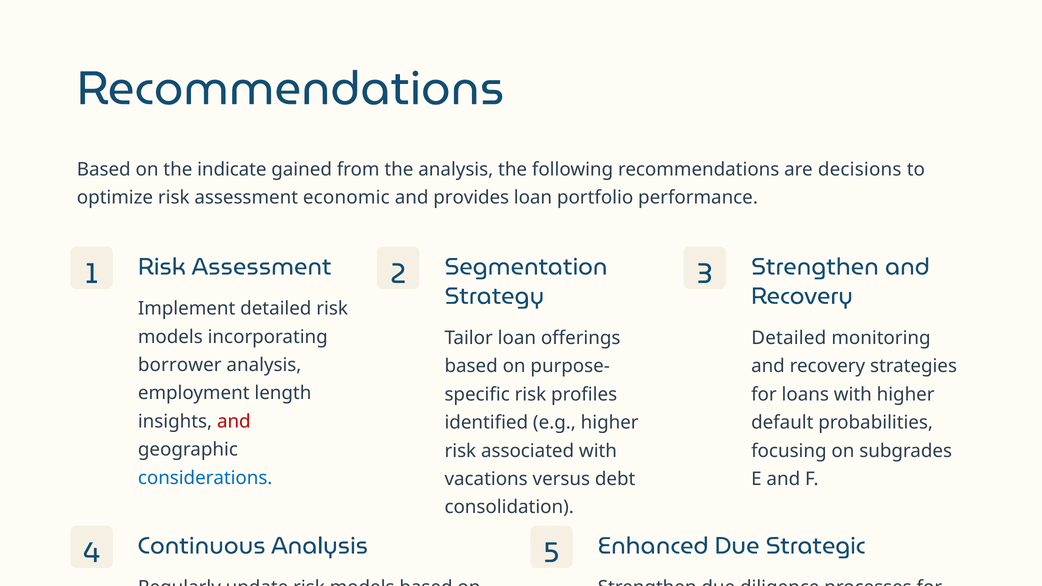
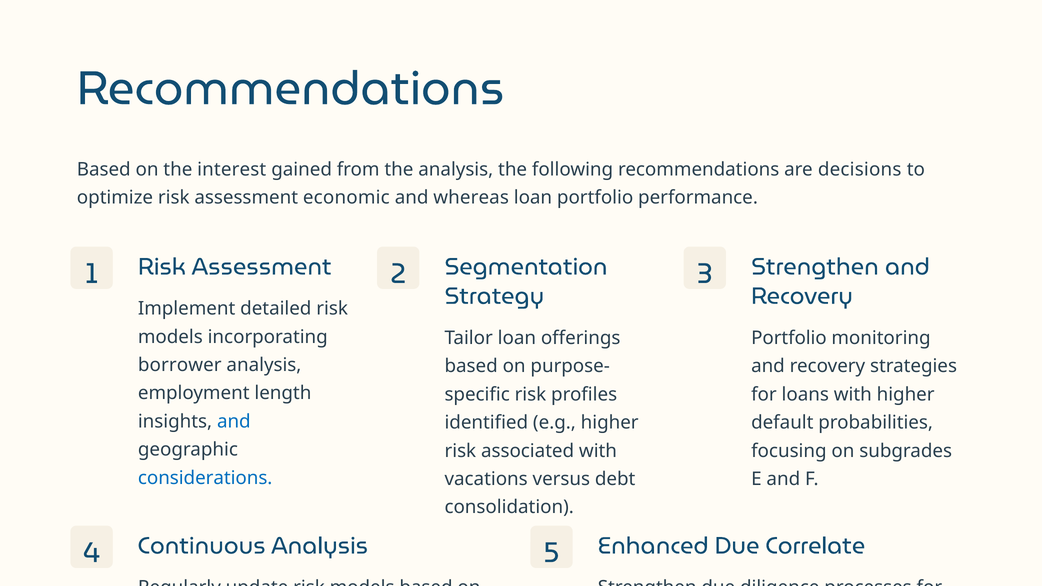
indicate: indicate -> interest (232, 169)
provides: provides -> whereas (471, 198)
Detailed: Detailed -> Portfolio (789, 338)
and colour: red -> blue (234, 422)
Strategic: Strategic -> Correlate (815, 546)
